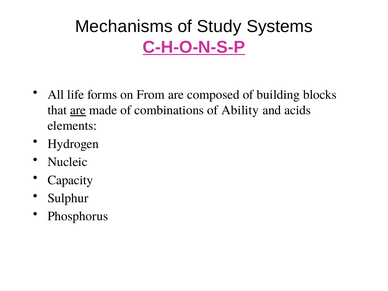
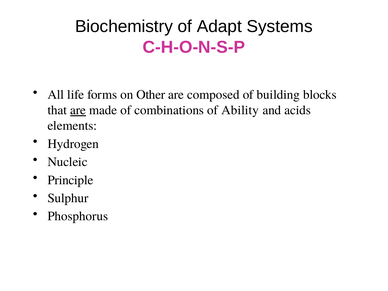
Mechanisms: Mechanisms -> Biochemistry (124, 26)
Study: Study -> Adapt (219, 26)
C-H-O-N-S-P underline: present -> none (194, 47)
From: From -> Other (151, 95)
Capacity: Capacity -> Principle (70, 180)
